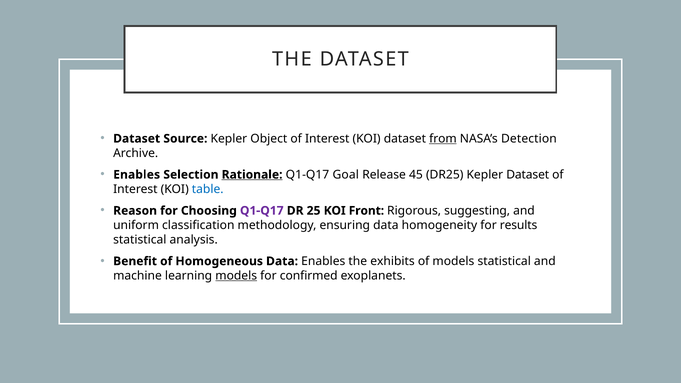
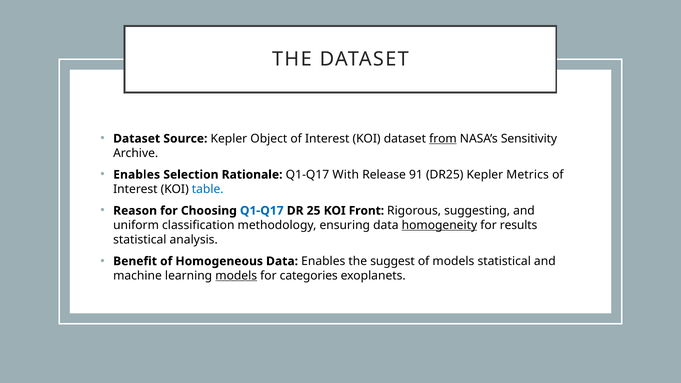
Detection: Detection -> Sensitivity (529, 139)
Rationale underline: present -> none (252, 175)
Goal: Goal -> With (346, 175)
45: 45 -> 91 (416, 175)
Kepler Dataset: Dataset -> Metrics (528, 175)
Q1-Q17 colour: purple -> blue (262, 211)
homogeneity underline: none -> present (439, 225)
exhibits: exhibits -> suggest (393, 261)
confirmed: confirmed -> categories (309, 276)
